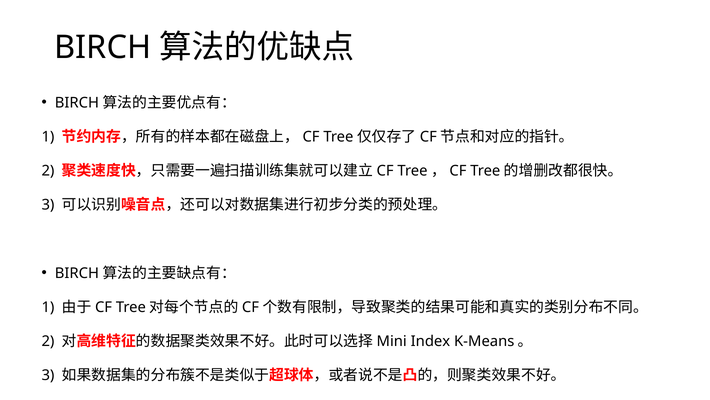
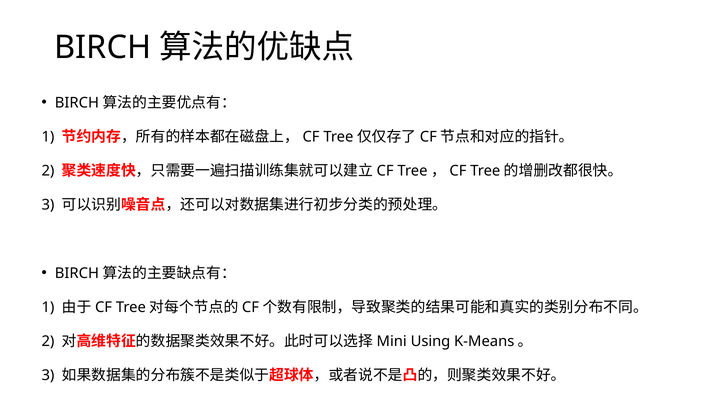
Index: Index -> Using (430, 341)
